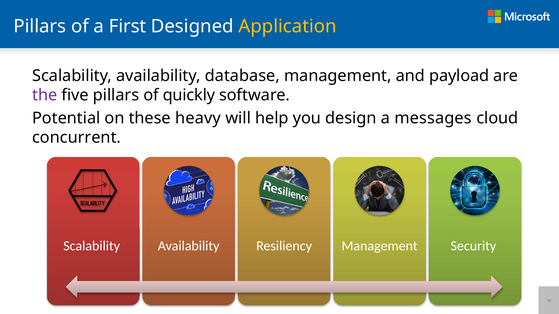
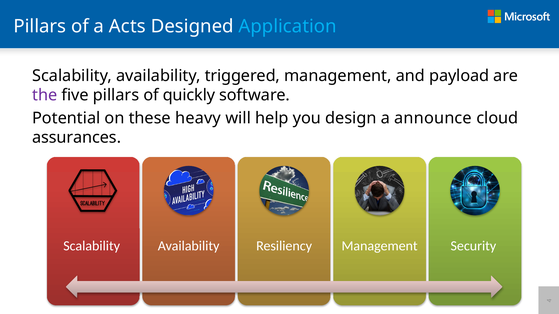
First: First -> Acts (127, 26)
Application colour: yellow -> light blue (288, 26)
database: database -> triggered (242, 76)
messages: messages -> announce (433, 118)
concurrent: concurrent -> assurances (77, 138)
